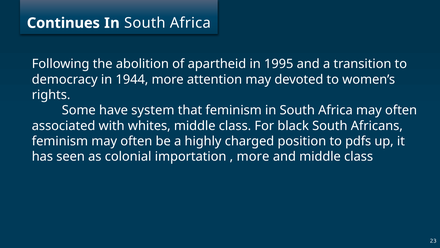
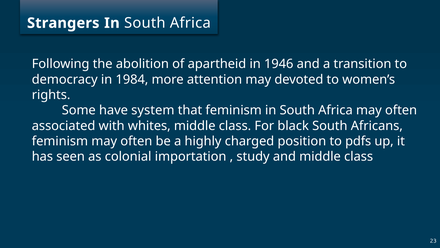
Continues: Continues -> Strangers (63, 23)
1995: 1995 -> 1946 (279, 64)
1944: 1944 -> 1984 (132, 79)
more: more -> study (253, 156)
